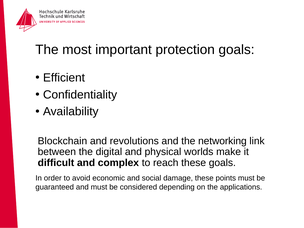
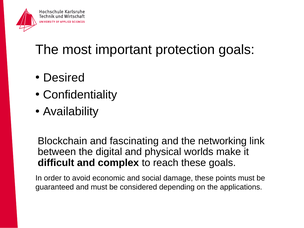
Efficient: Efficient -> Desired (64, 78)
revolutions: revolutions -> fascinating (134, 141)
